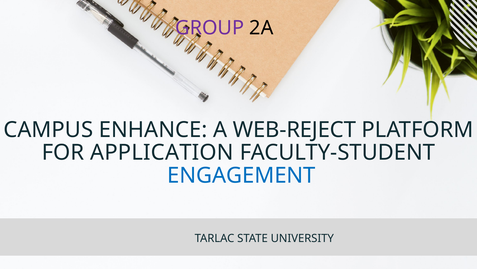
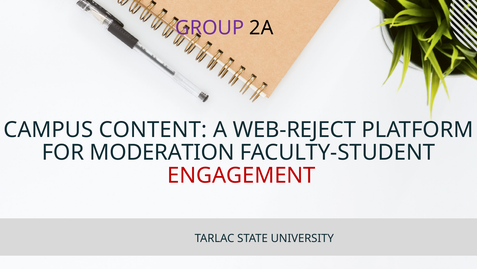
ENHANCE: ENHANCE -> CONTENT (153, 130)
APPLICATION: APPLICATION -> MODERATION (162, 152)
ENGAGEMENT colour: blue -> red (241, 175)
